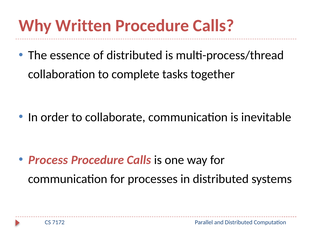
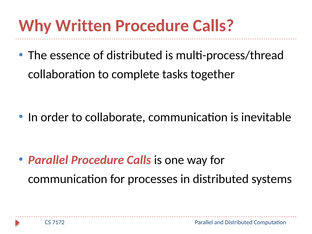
Process: Process -> Parallel (48, 160)
